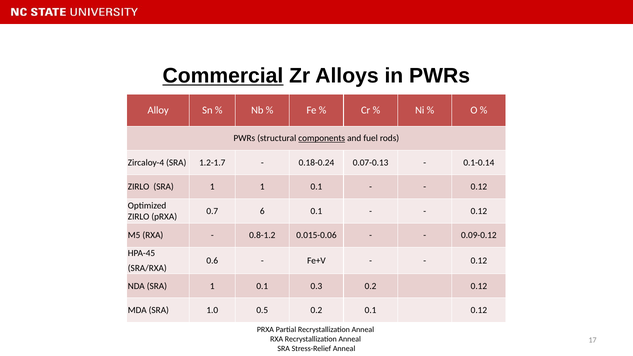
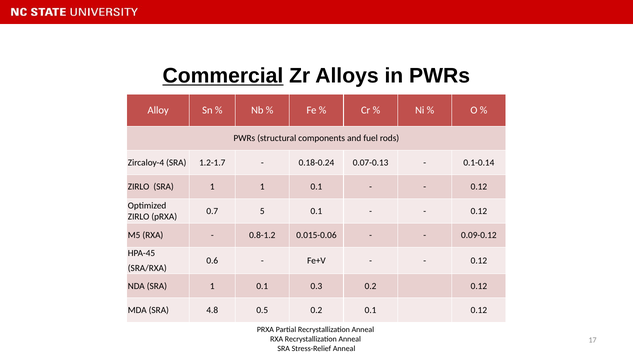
components underline: present -> none (322, 138)
6: 6 -> 5 (262, 211)
1.0: 1.0 -> 4.8 (212, 310)
